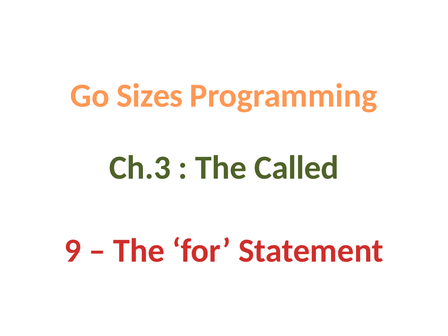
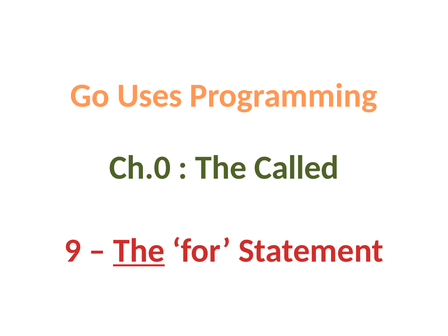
Sizes: Sizes -> Uses (150, 96)
Ch.3: Ch.3 -> Ch.0 (140, 168)
The underline: none -> present (139, 251)
